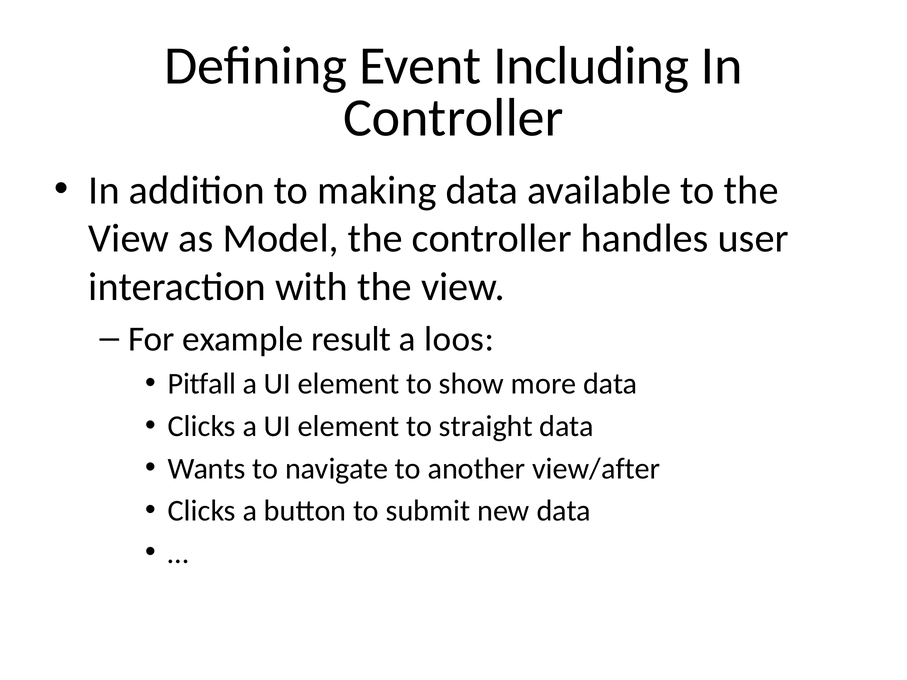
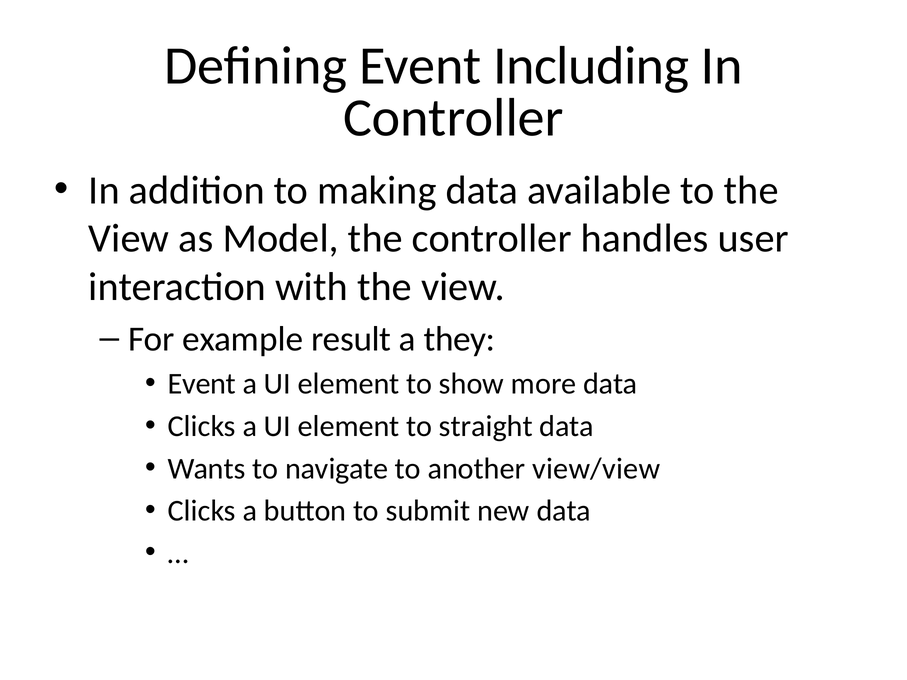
loos: loos -> they (459, 339)
Pitfall: Pitfall -> Event (202, 384)
view/after: view/after -> view/view (596, 469)
